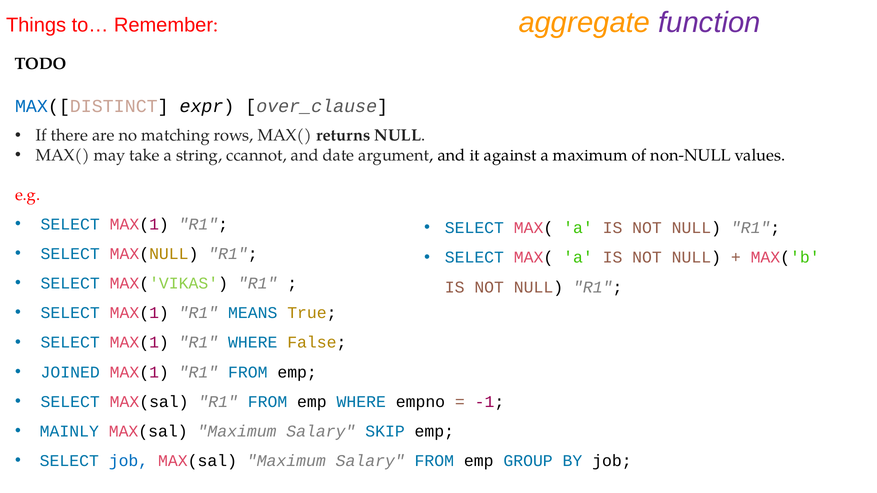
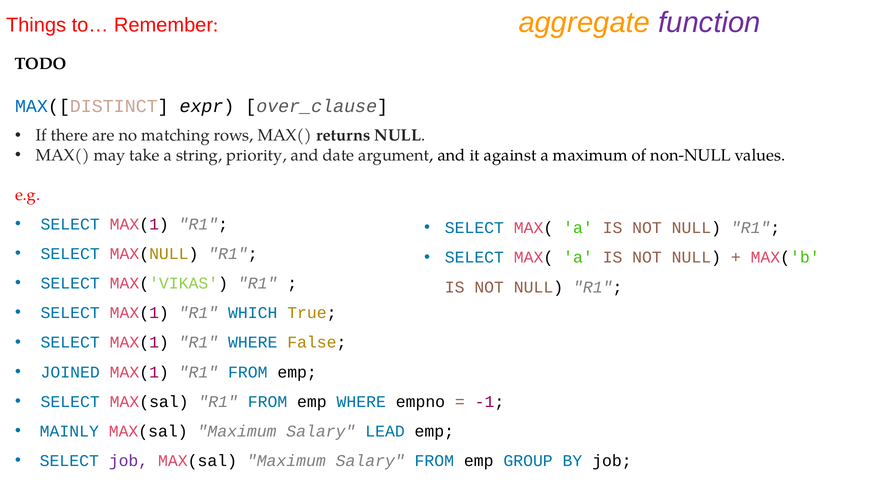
ccannot: ccannot -> priority (257, 155)
MEANS: MEANS -> WHICH (253, 313)
SKIP: SKIP -> LEAD (385, 432)
job colour: blue -> purple (128, 461)
